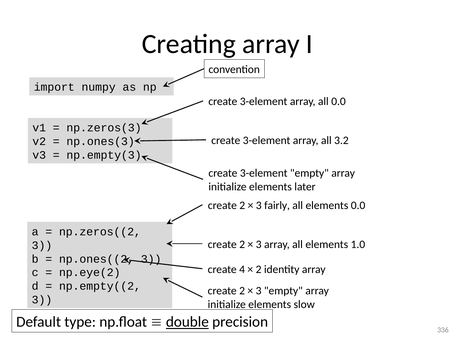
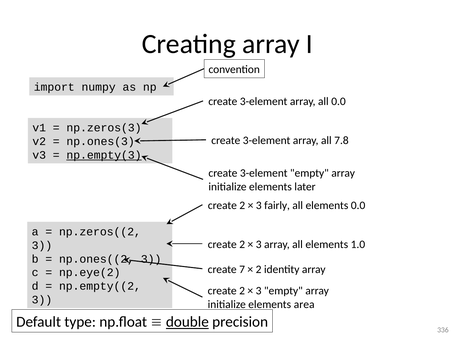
3.2: 3.2 -> 7.8 (341, 141)
np.empty(3 underline: none -> present (104, 155)
4: 4 -> 7 (242, 270)
slow: slow -> area (304, 305)
